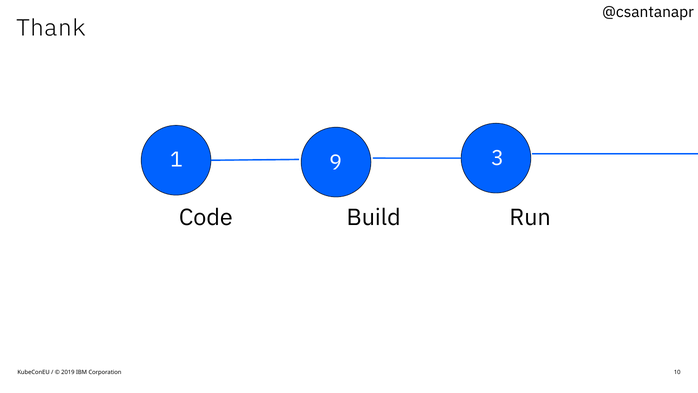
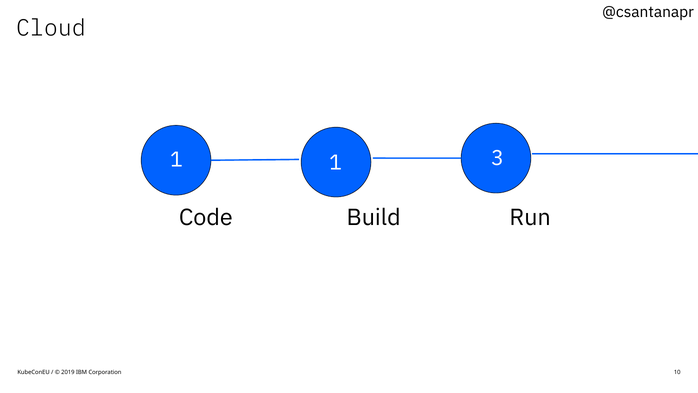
Thank: Thank -> Cloud (51, 28)
1 9: 9 -> 1 (336, 162)
